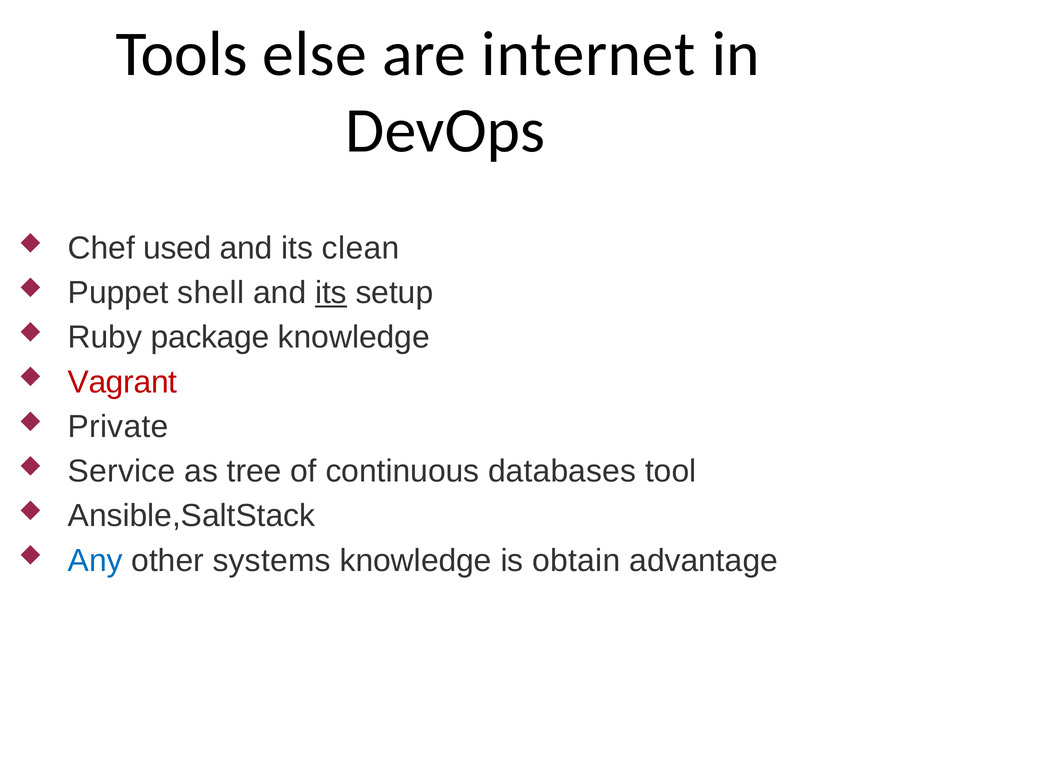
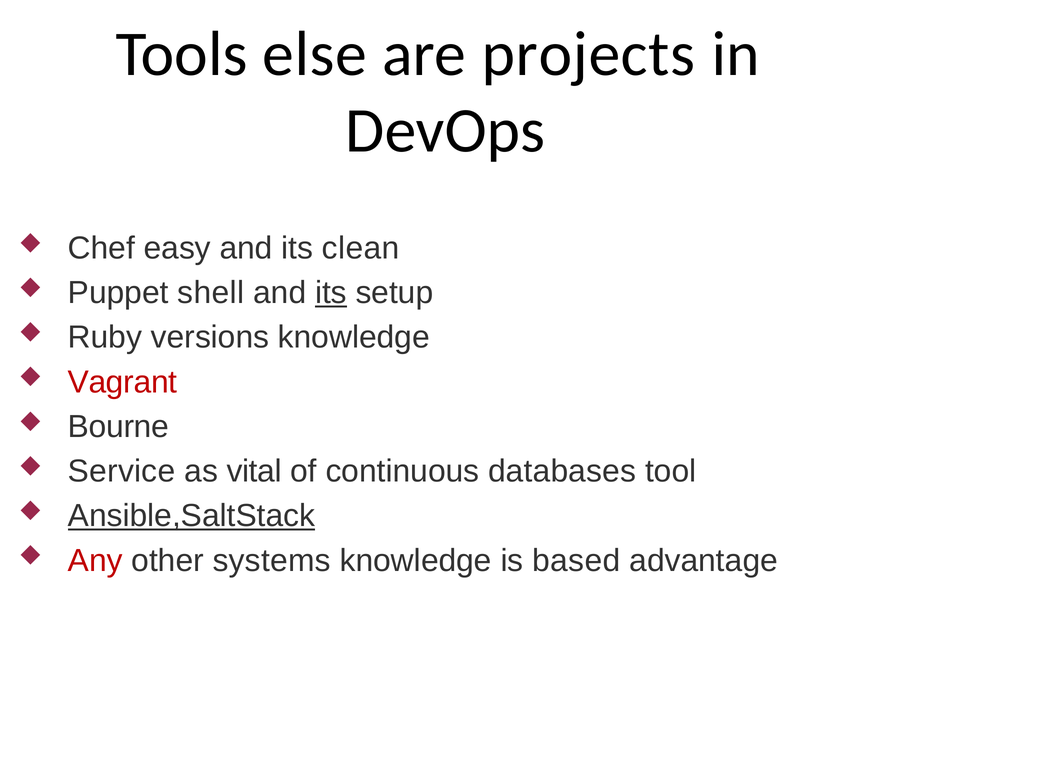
internet: internet -> projects (588, 54)
used: used -> easy (177, 248)
package: package -> versions (210, 337)
Private: Private -> Bourne (118, 426)
tree: tree -> vital (254, 471)
Ansible,SaltStack underline: none -> present (192, 515)
Any colour: blue -> red (95, 560)
obtain: obtain -> based (576, 560)
